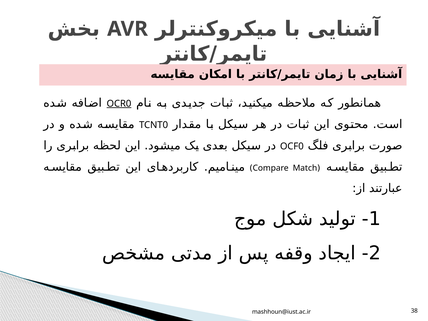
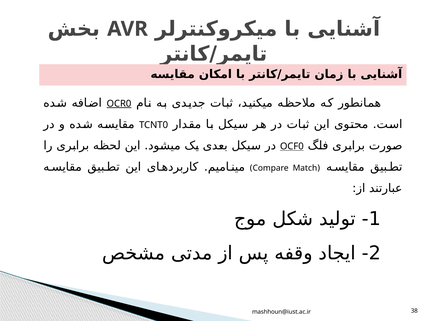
OCF0 underline: none -> present (292, 146)
